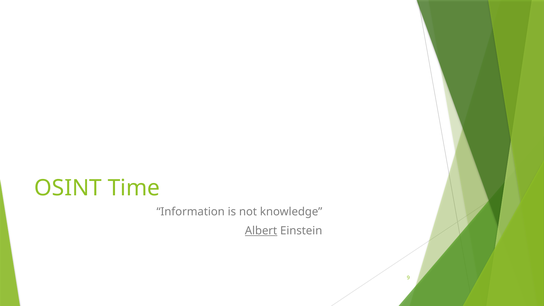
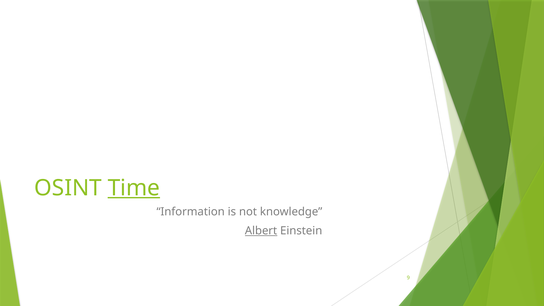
Time underline: none -> present (134, 188)
